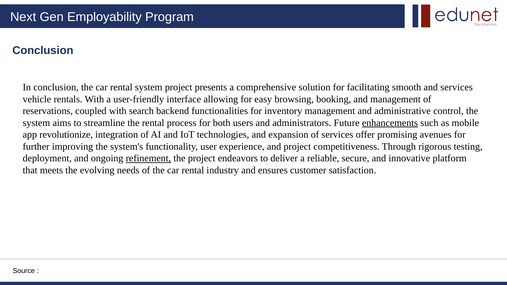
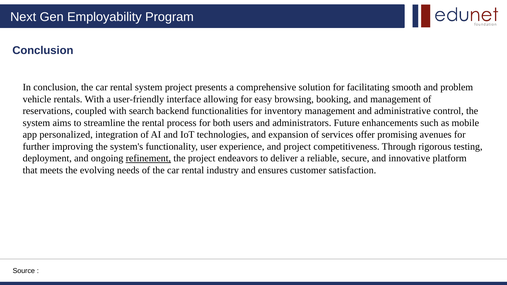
and services: services -> problem (457, 87)
enhancements underline: present -> none (390, 123)
revolutionize: revolutionize -> personalized (66, 135)
